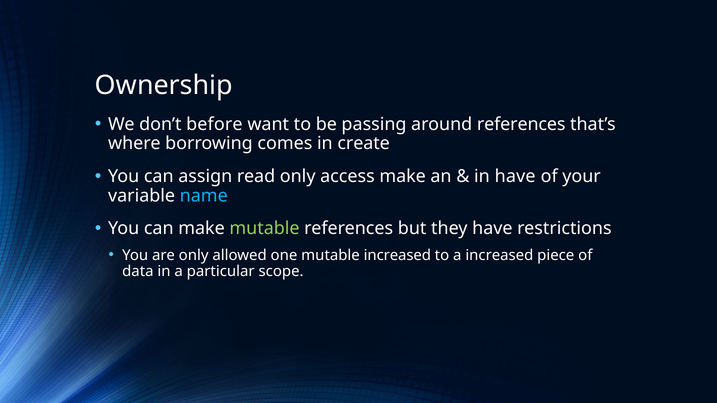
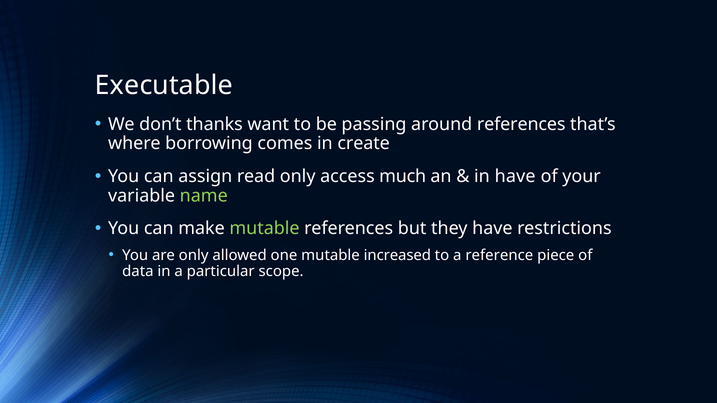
Ownership: Ownership -> Executable (164, 86)
before: before -> thanks (214, 124)
access make: make -> much (403, 176)
name colour: light blue -> light green (204, 196)
a increased: increased -> reference (499, 255)
